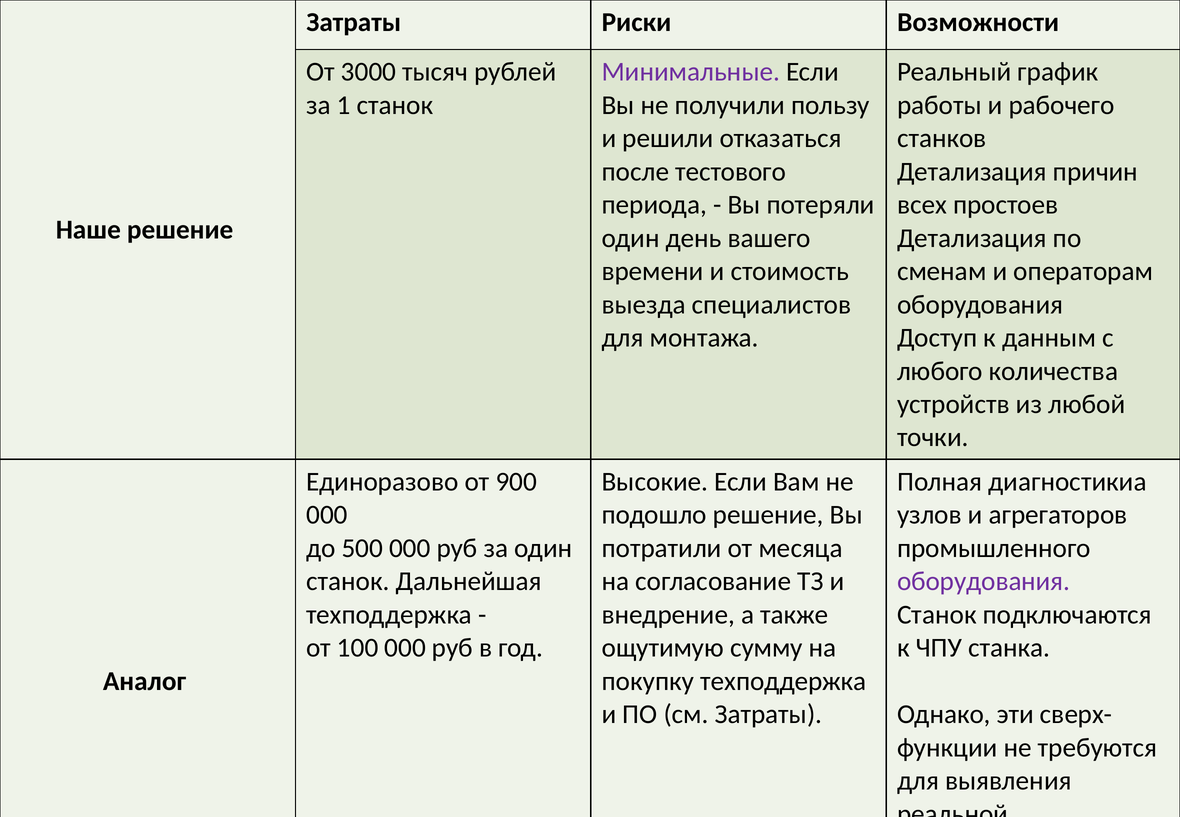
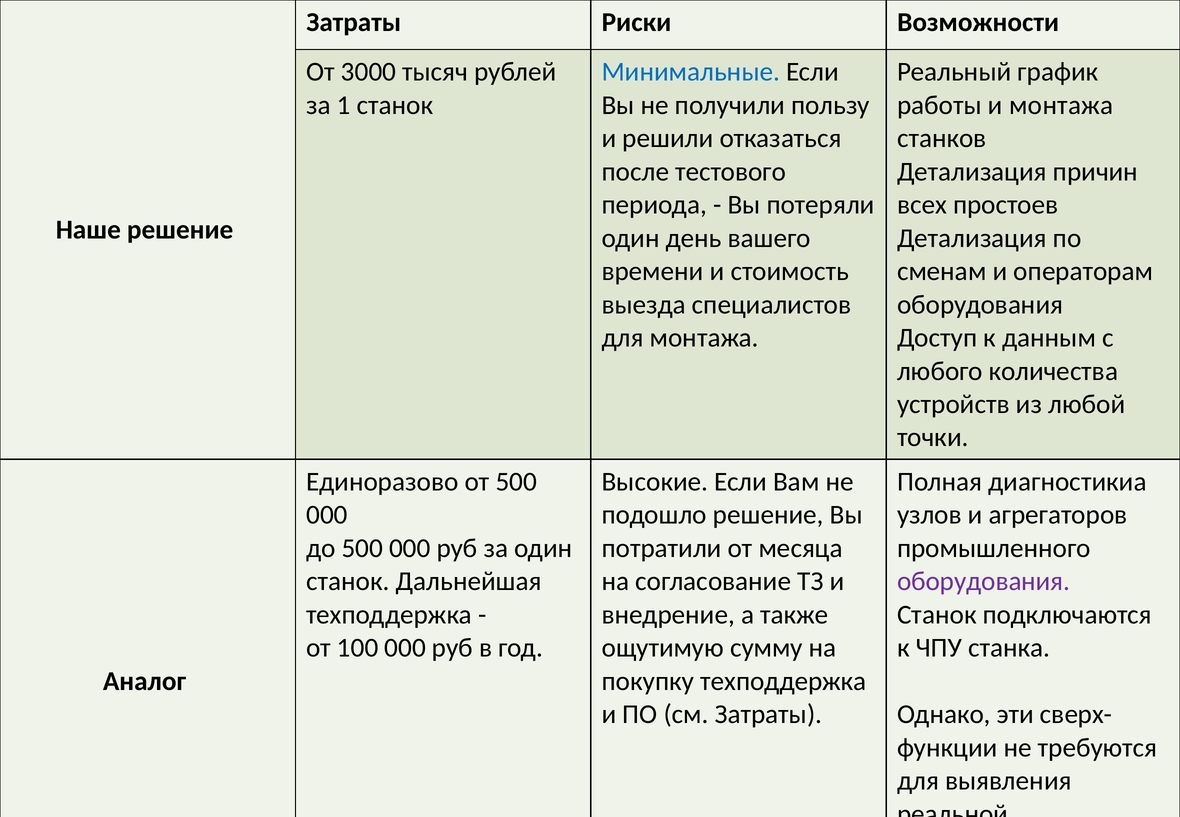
Минимальные colour: purple -> blue (691, 72)
и рабочего: рабочего -> монтажа (1061, 105)
от 900: 900 -> 500 (516, 482)
